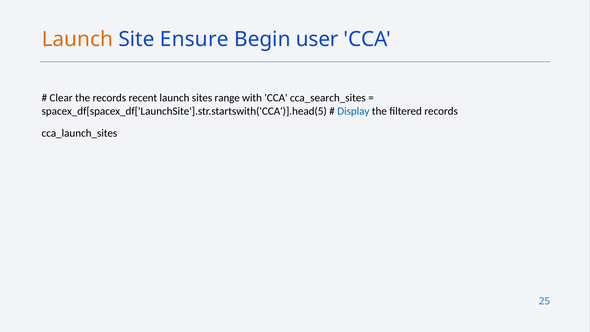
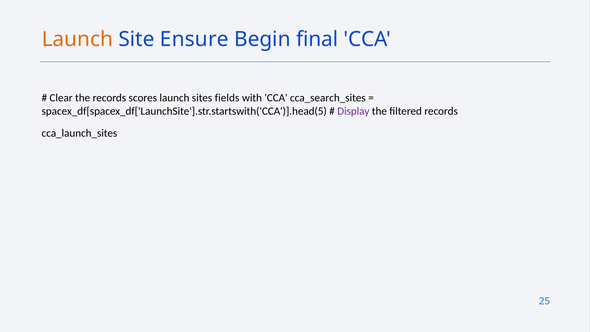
user: user -> final (317, 39)
recent: recent -> scores (143, 98)
range: range -> fields (227, 98)
Display colour: blue -> purple (353, 111)
